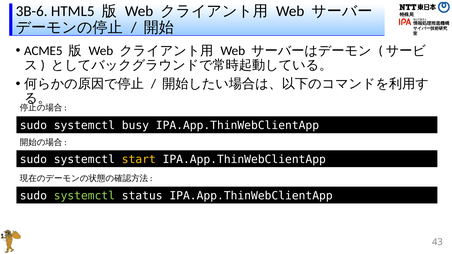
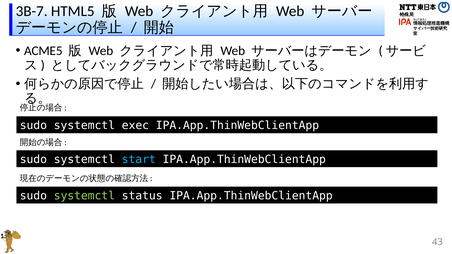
3B-6: 3B-6 -> 3B-7 (32, 11)
busy: busy -> exec (135, 126)
start colour: yellow -> light blue (139, 160)
